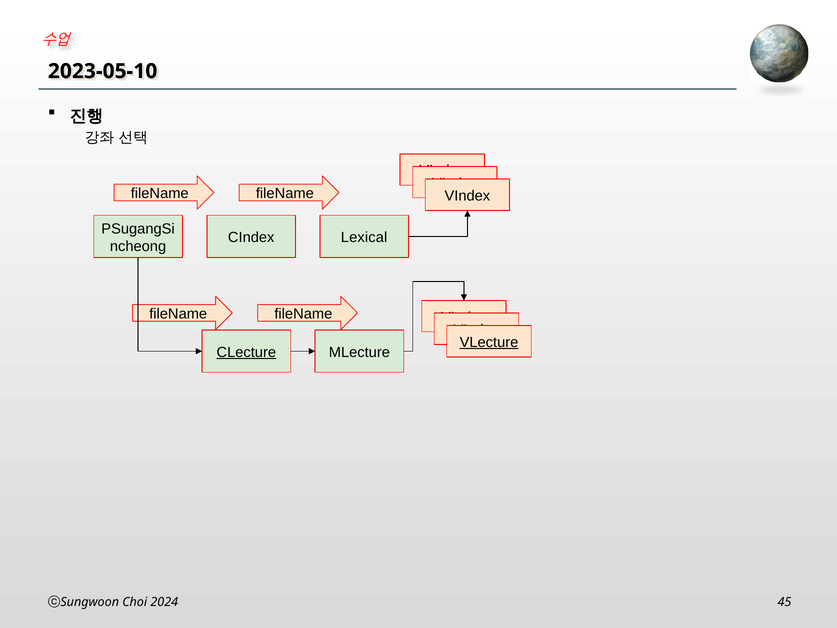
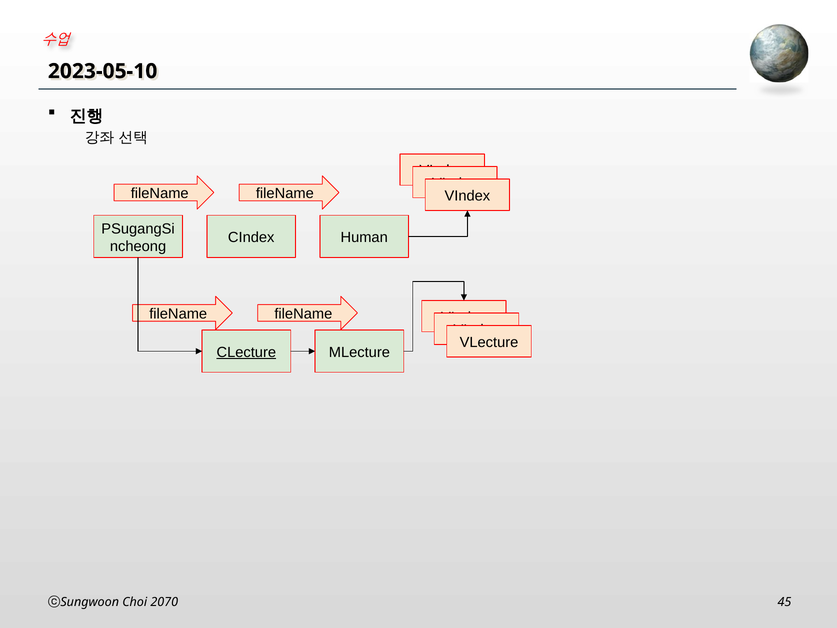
Lexical: Lexical -> Human (364, 237)
VLecture underline: present -> none (489, 342)
2024: 2024 -> 2070 (164, 602)
